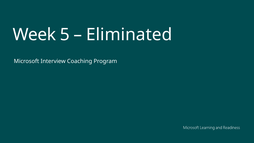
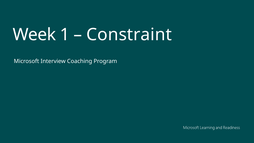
5: 5 -> 1 (65, 35)
Eliminated: Eliminated -> Constraint (129, 35)
